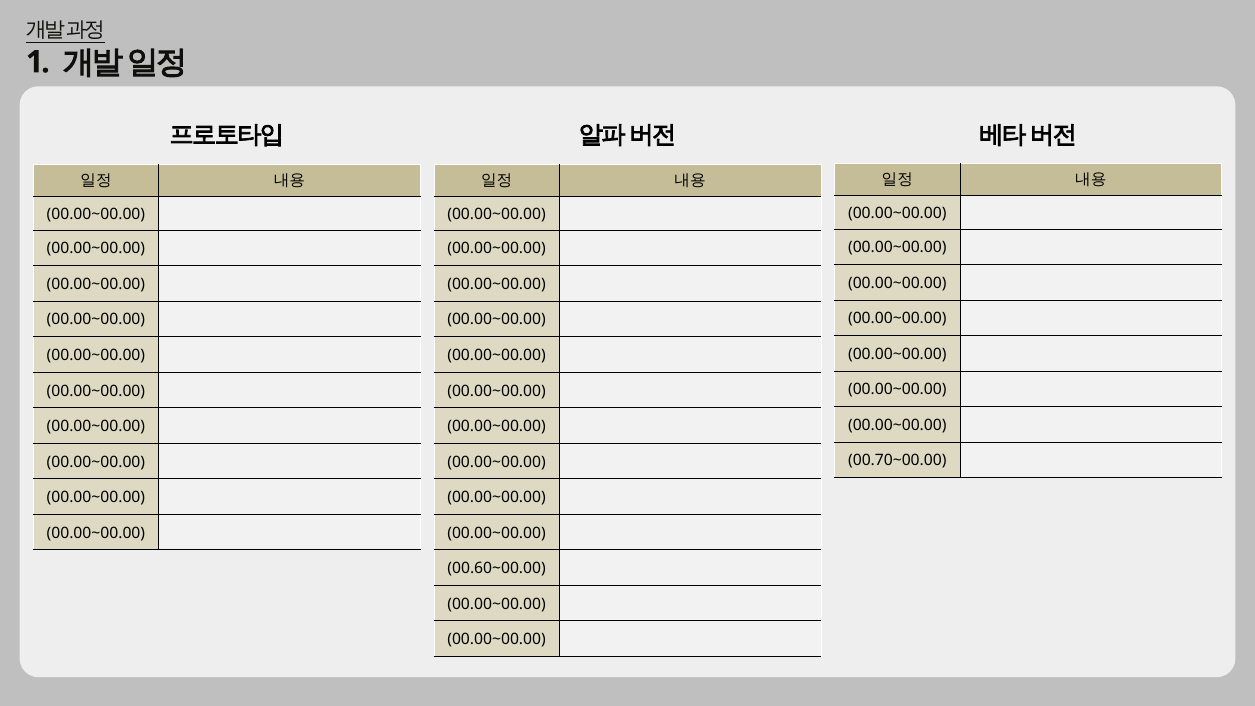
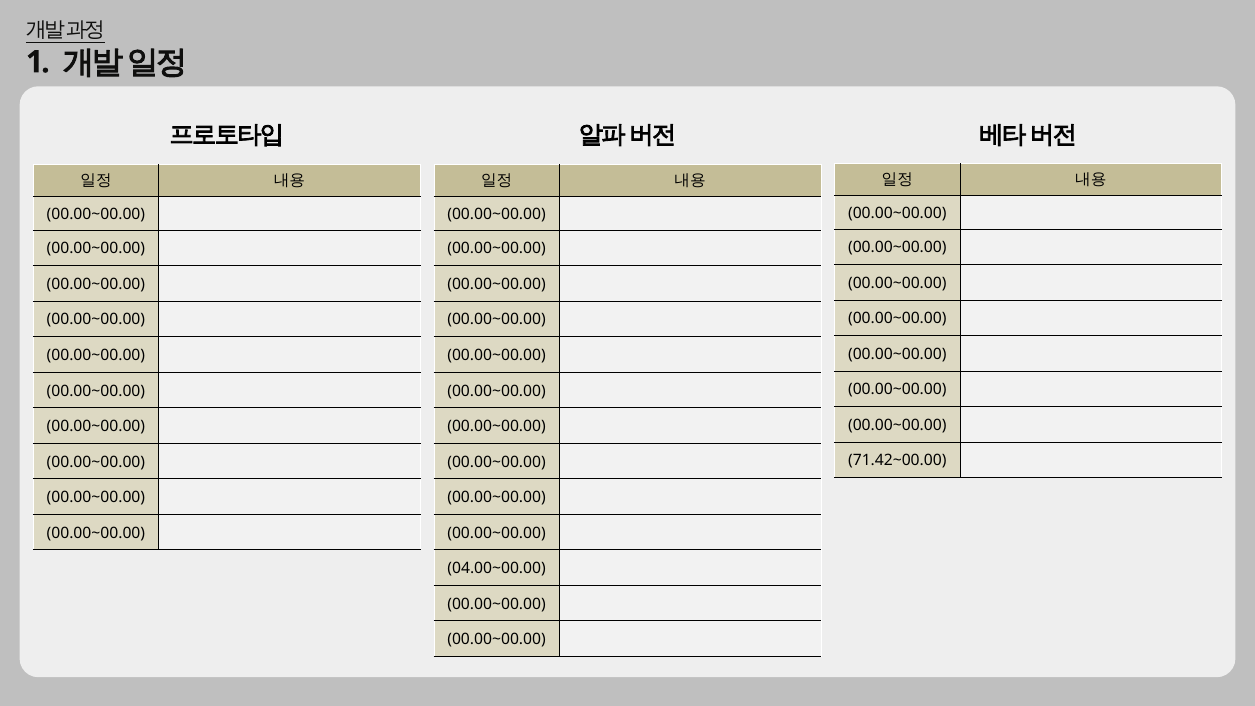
00.70~00.00: 00.70~00.00 -> 71.42~00.00 (897, 461)
00.60~00.00: 00.60~00.00 -> 04.00~00.00 (497, 568)
